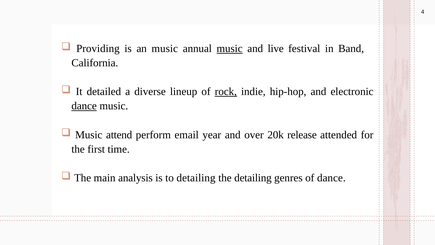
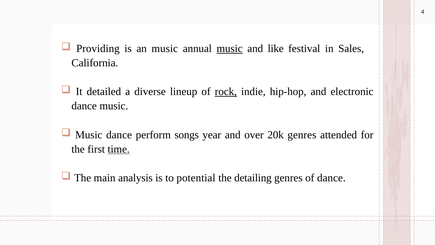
live: live -> like (276, 49)
Band: Band -> Sales (351, 49)
dance underline: present -> none (84, 106)
Music attend: attend -> dance (119, 135)
email: email -> songs (187, 135)
20k release: release -> genres (302, 135)
time underline: none -> present (119, 149)
to detailing: detailing -> potential (196, 178)
